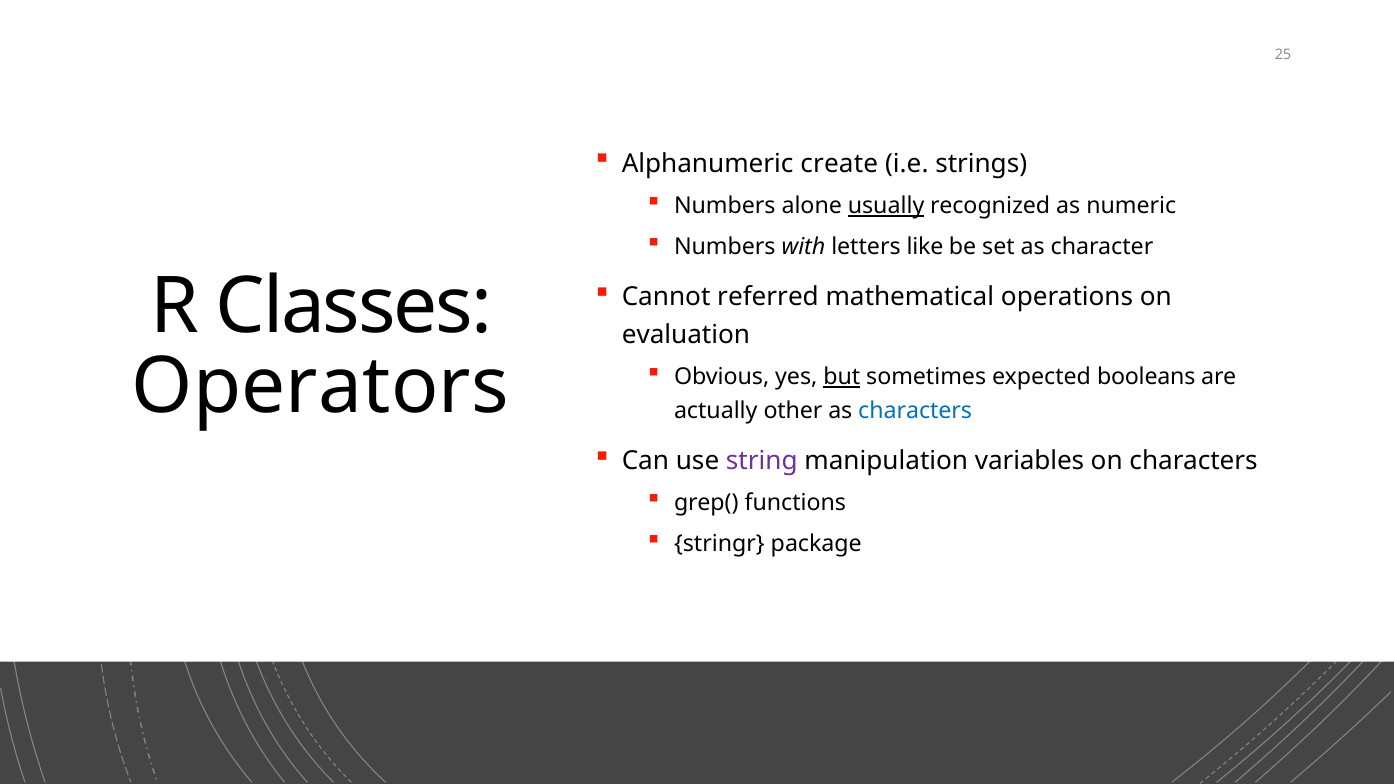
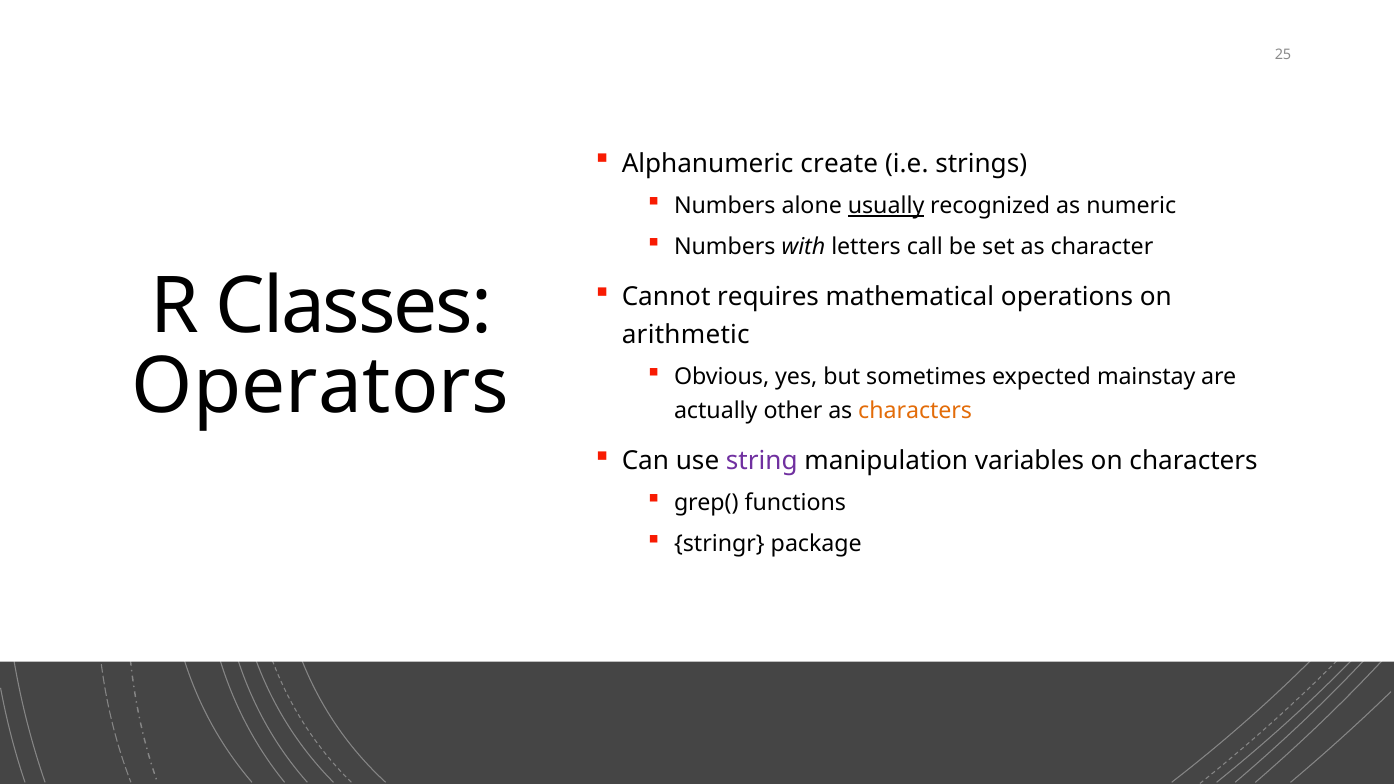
like: like -> call (925, 247)
referred: referred -> requires (768, 297)
evaluation: evaluation -> arithmetic (686, 335)
but underline: present -> none (842, 377)
booleans: booleans -> mainstay (1146, 377)
characters colour: blue -> orange (915, 411)
